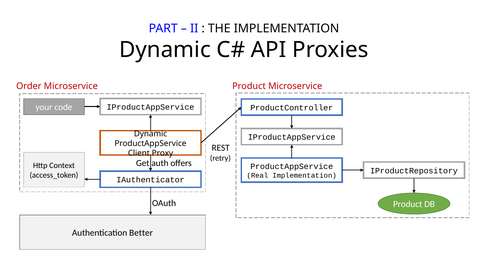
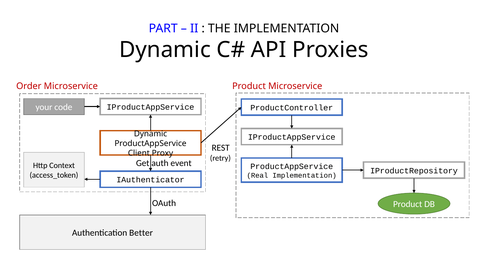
offers: offers -> event (181, 164)
